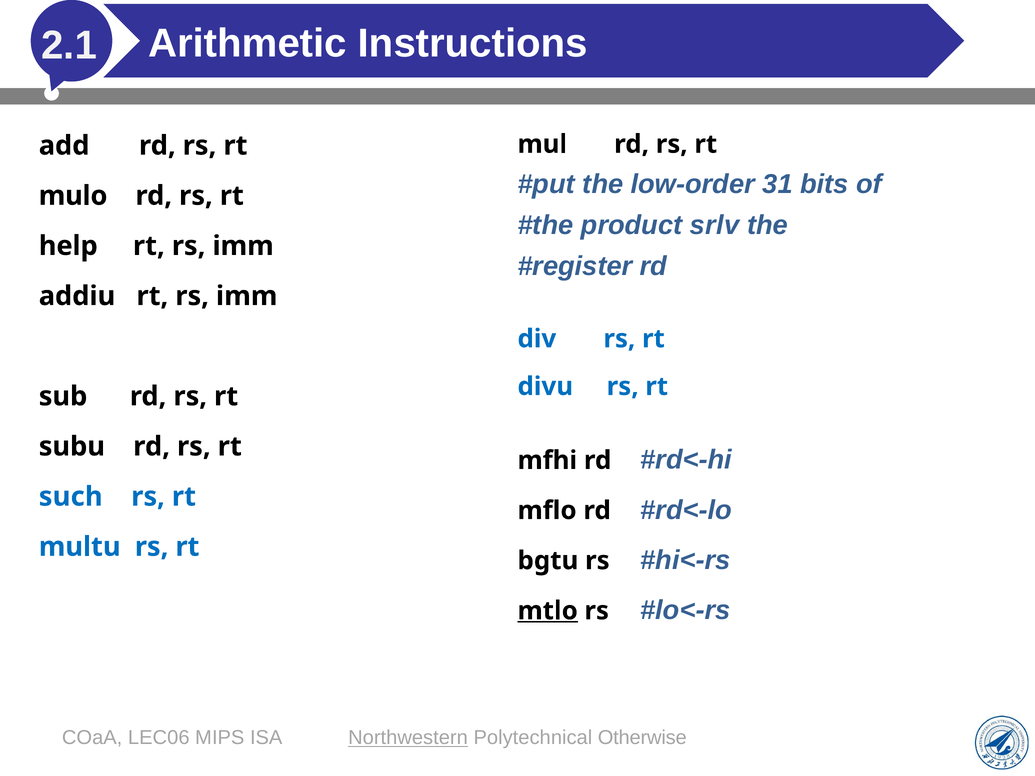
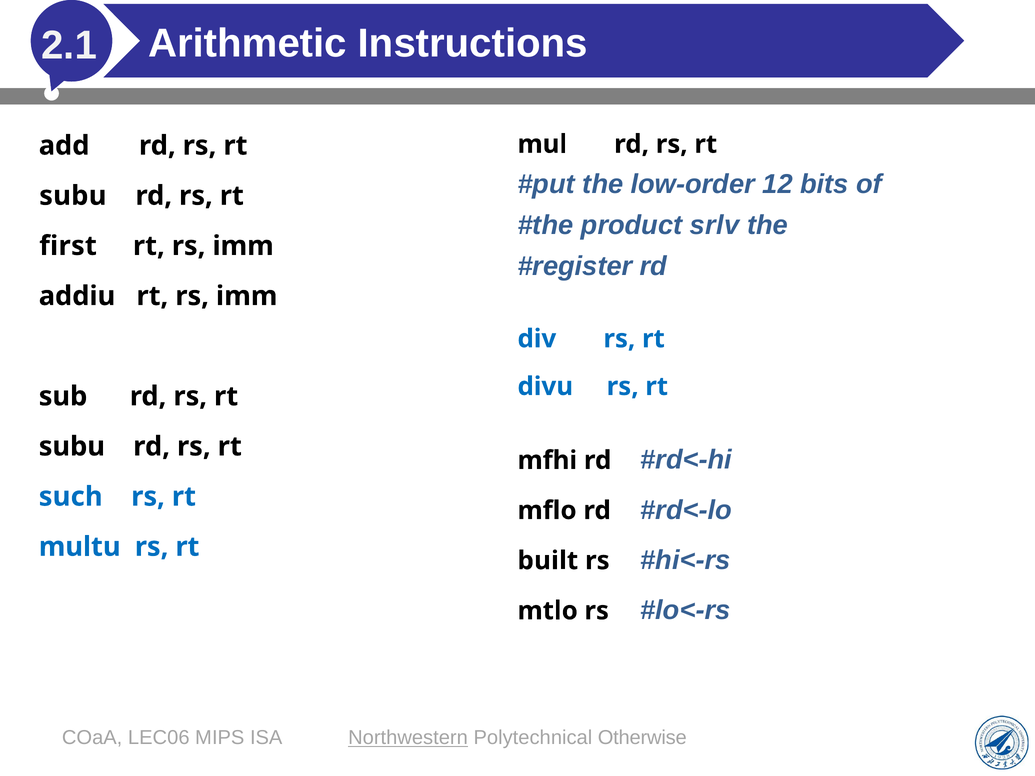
31: 31 -> 12 (778, 184)
mulo: mulo -> subu (73, 196)
help: help -> first (68, 246)
bgtu: bgtu -> built (548, 561)
mtlo underline: present -> none (548, 611)
